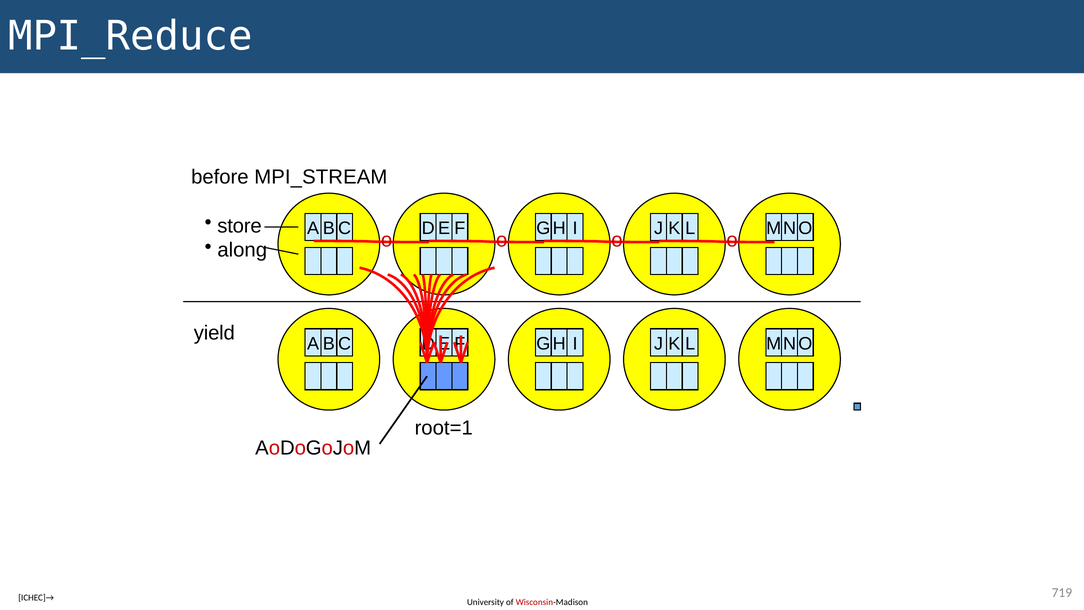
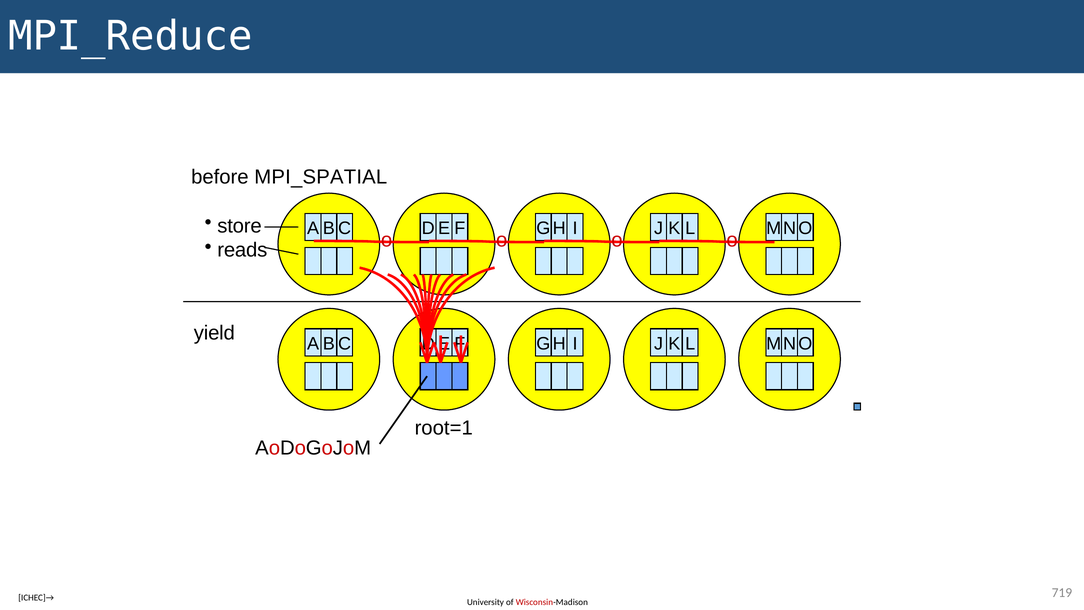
MPI_STREAM: MPI_STREAM -> MPI_SPATIAL (321, 177)
along: along -> reads (242, 250)
